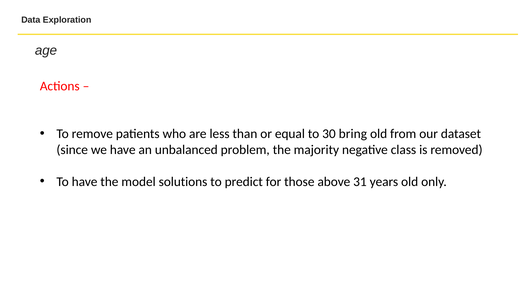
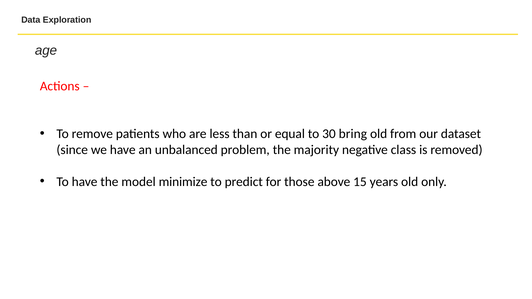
solutions: solutions -> minimize (183, 182)
31: 31 -> 15 (360, 182)
